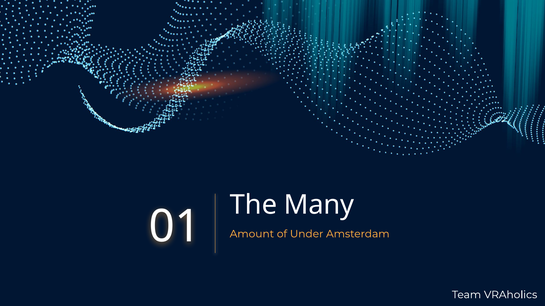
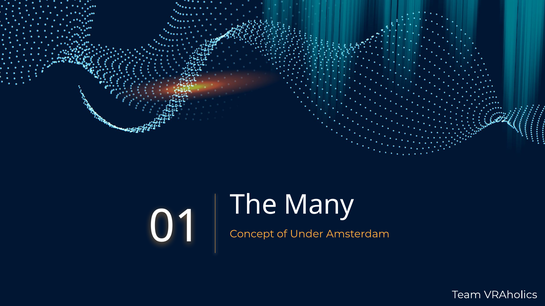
Amount: Amount -> Concept (252, 234)
